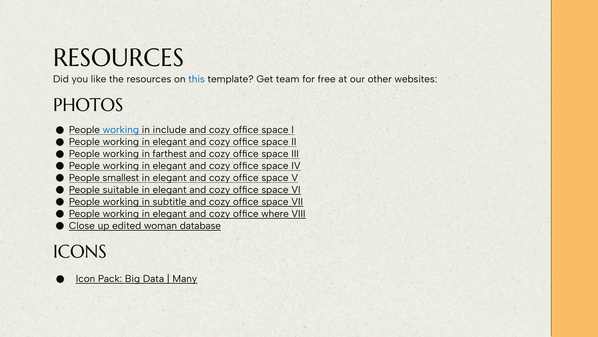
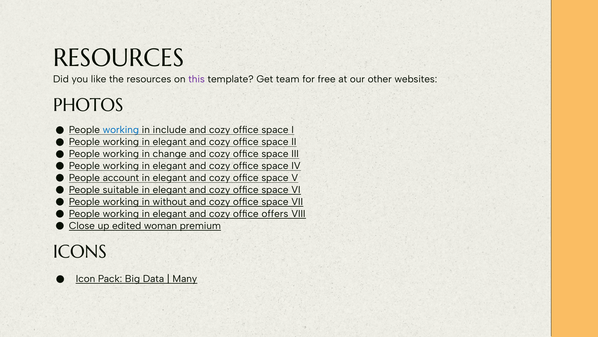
this colour: blue -> purple (197, 79)
farthest: farthest -> change (170, 154)
smallest: smallest -> account (121, 178)
subtitle: subtitle -> without (170, 201)
where: where -> offers (275, 213)
database: database -> premium (200, 225)
